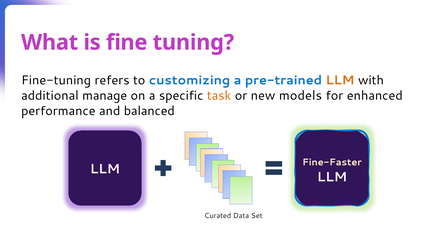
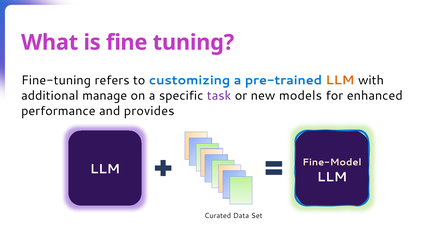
task colour: orange -> purple (219, 95)
balanced: balanced -> provides (149, 111)
Fine-Faster: Fine-Faster -> Fine-Model (332, 162)
